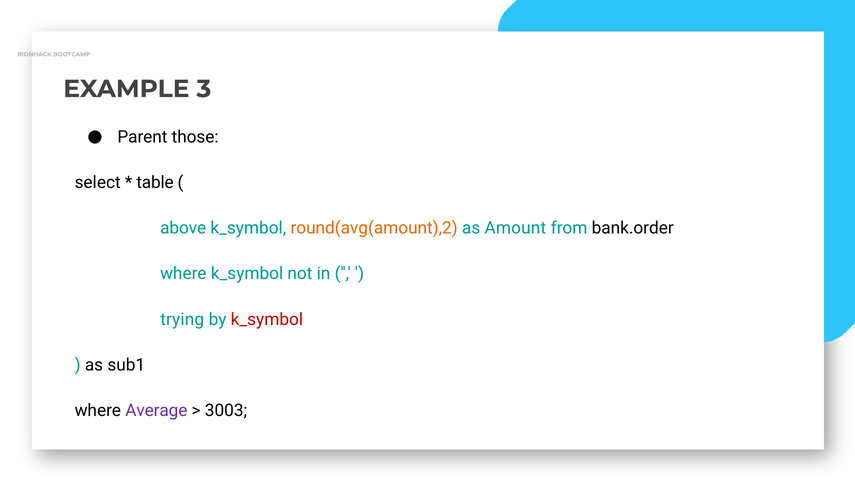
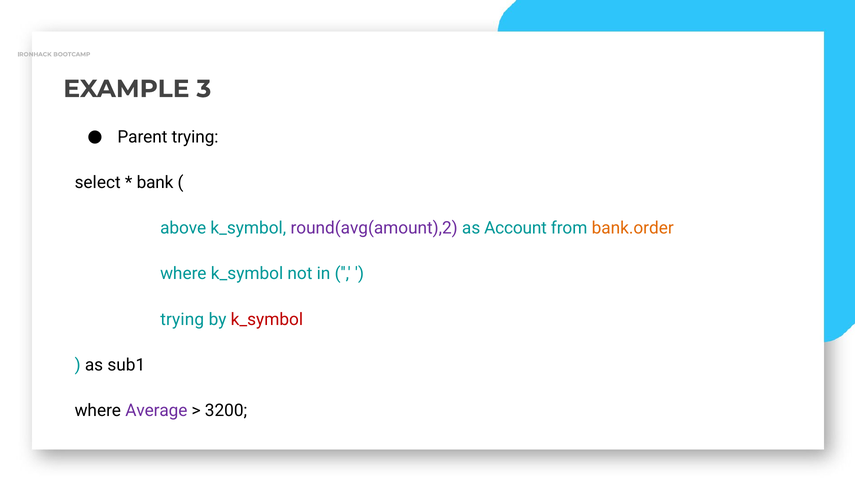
Parent those: those -> trying (195, 137)
table: table -> bank (155, 183)
round(avg(amount),2 colour: orange -> purple (374, 228)
Amount: Amount -> Account (516, 228)
bank.order colour: black -> orange (633, 228)
3003: 3003 -> 3200 (226, 411)
